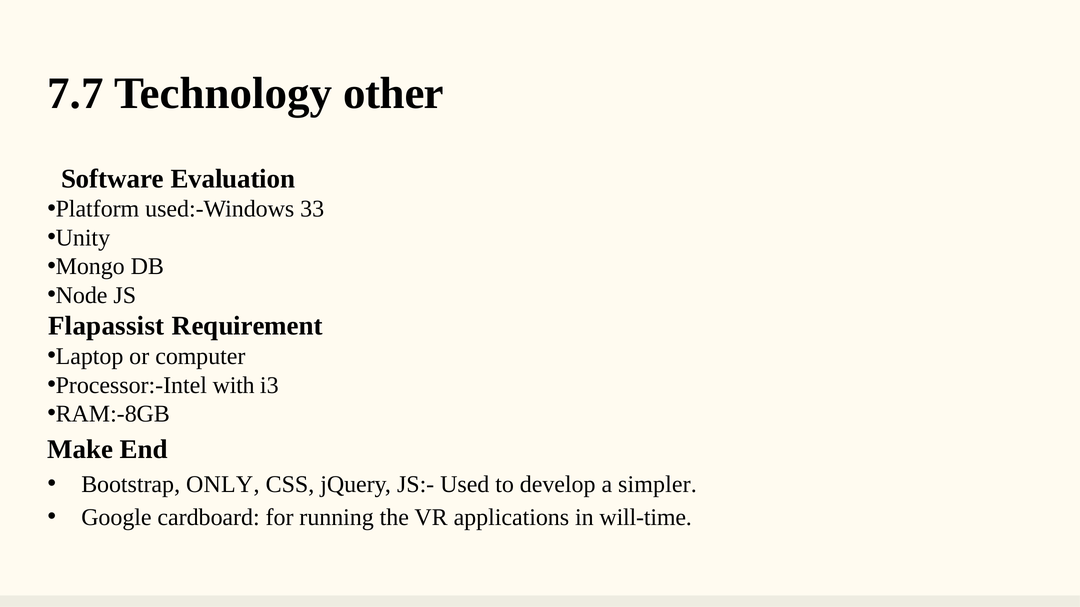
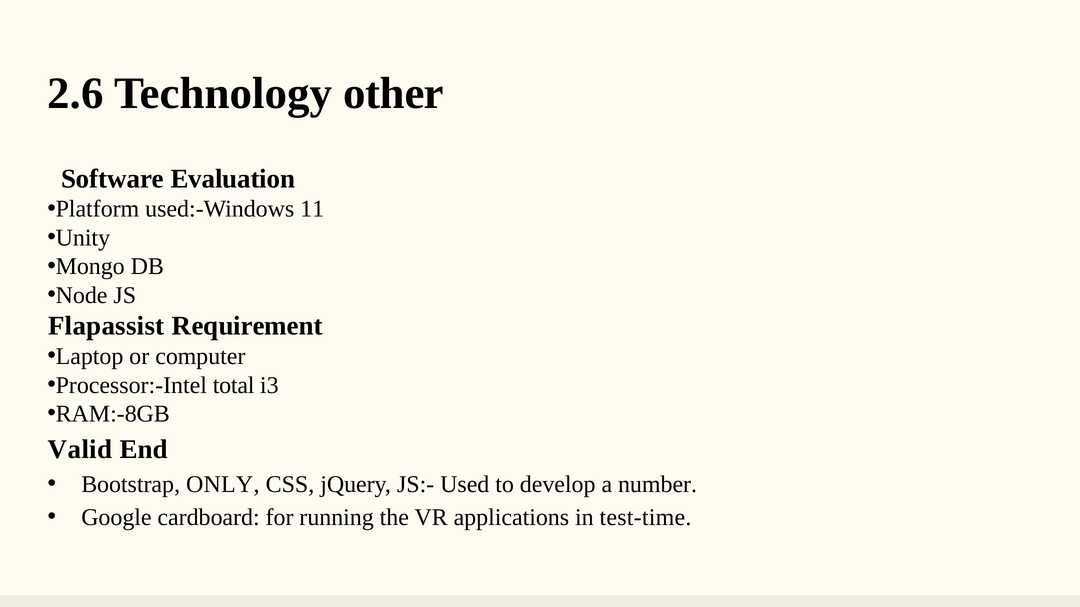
7.7: 7.7 -> 2.6 (76, 93)
33: 33 -> 11 (312, 209)
with: with -> total (234, 386)
Make: Make -> Valid (80, 450)
simpler: simpler -> number (658, 485)
will-time: will-time -> test-time (645, 518)
